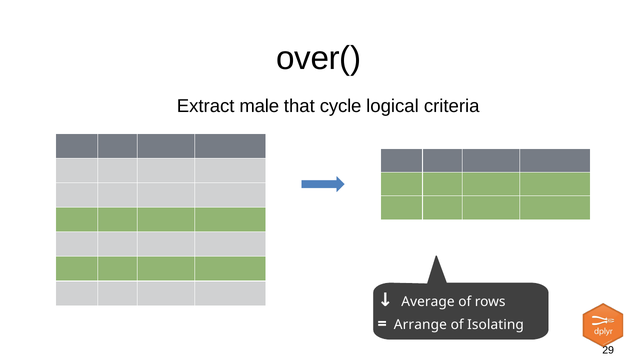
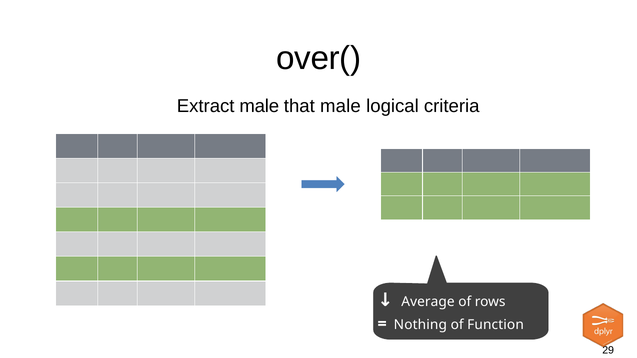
that cycle: cycle -> male (340, 106)
Arrange: Arrange -> Nothing (420, 325)
Isolating: Isolating -> Function (496, 325)
